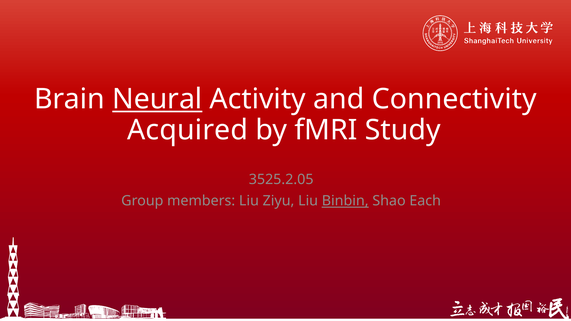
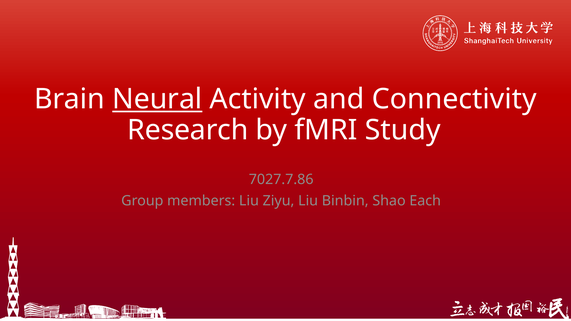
Acquired: Acquired -> Research (188, 130)
3525.2.05: 3525.2.05 -> 7027.7.86 (281, 180)
Binbin underline: present -> none (345, 201)
